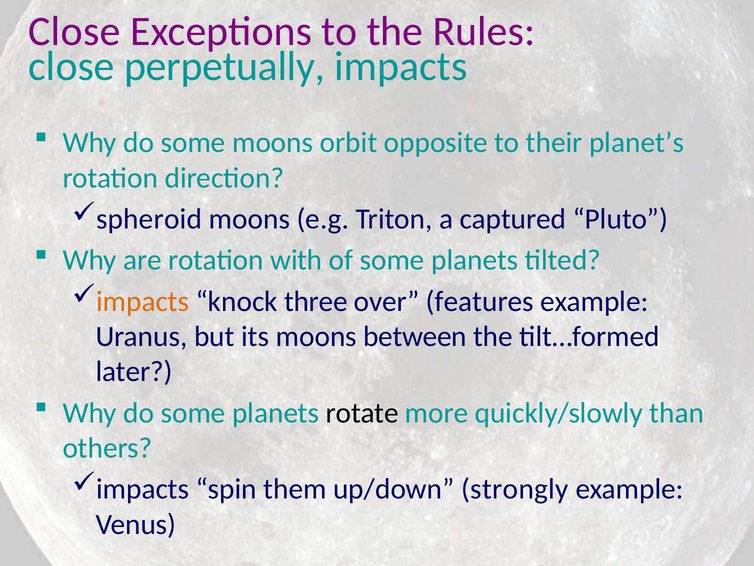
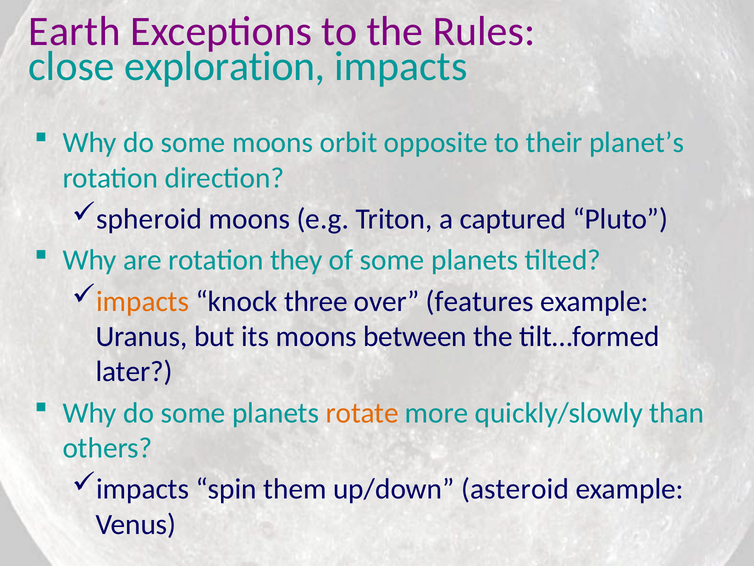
Close: Close -> Earth (75, 31)
perpetually: perpetually -> exploration (225, 67)
with: with -> they (296, 260)
rotate colour: black -> orange (362, 413)
strongly: strongly -> asteroid (515, 489)
